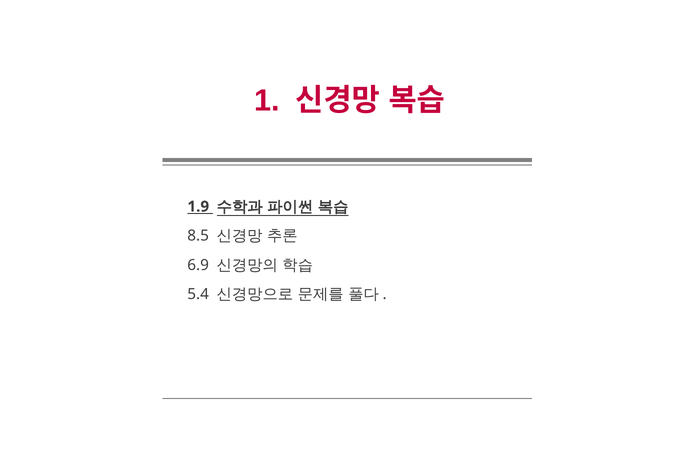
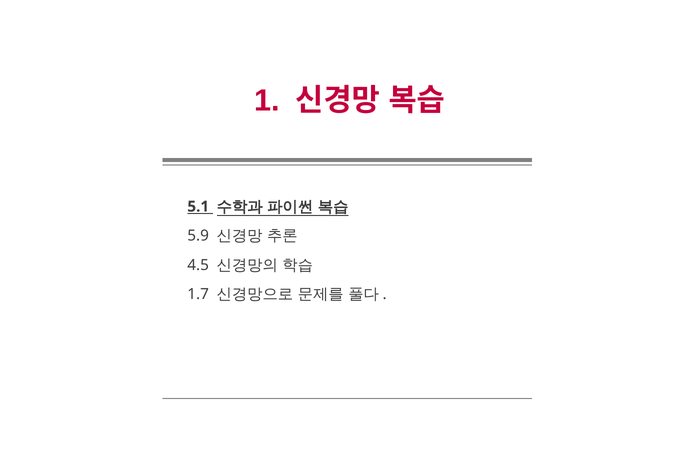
1.9: 1.9 -> 5.1 (198, 207)
8.5: 8.5 -> 5.9 (198, 236)
6.9: 6.9 -> 4.5 (198, 266)
5.4: 5.4 -> 1.7 (198, 295)
